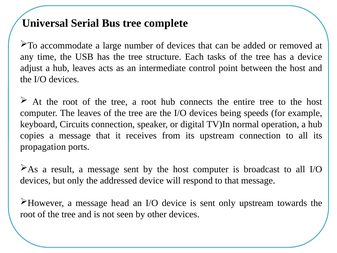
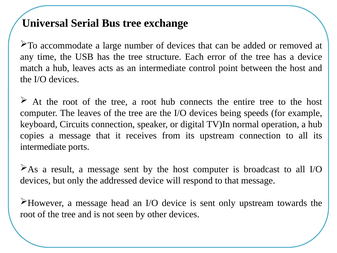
complete: complete -> exchange (166, 23)
tasks: tasks -> error (216, 57)
adjust: adjust -> match (31, 68)
propagation: propagation -> intermediate (43, 147)
